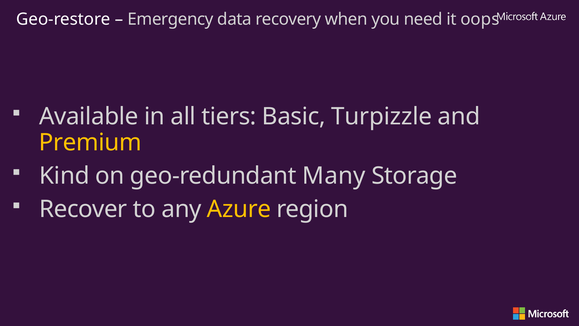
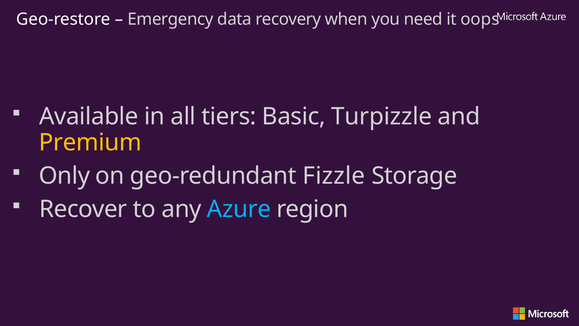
Kind: Kind -> Only (64, 176)
Many: Many -> Fizzle (334, 176)
Azure colour: yellow -> light blue (239, 209)
